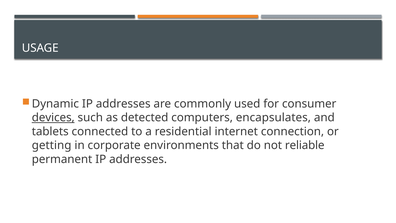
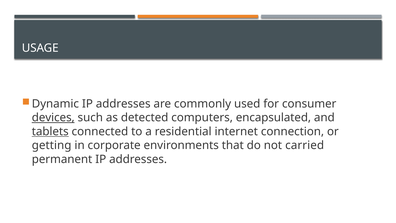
encapsulates: encapsulates -> encapsulated (273, 118)
tablets underline: none -> present (50, 131)
reliable: reliable -> carried (305, 145)
